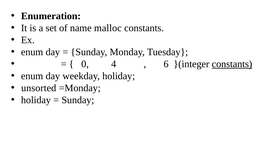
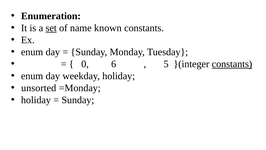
set underline: none -> present (51, 28)
malloc: malloc -> known (108, 28)
4: 4 -> 6 (114, 64)
6: 6 -> 5 (166, 64)
